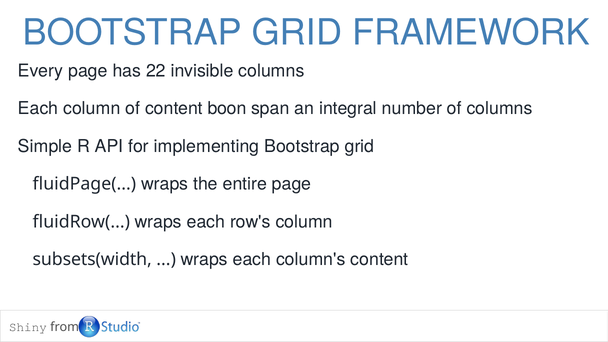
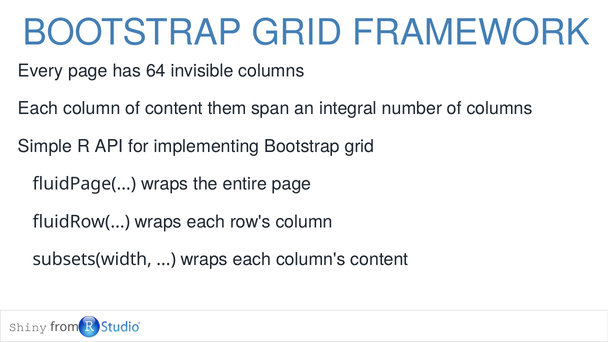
22: 22 -> 64 (156, 71)
boon: boon -> them (227, 109)
